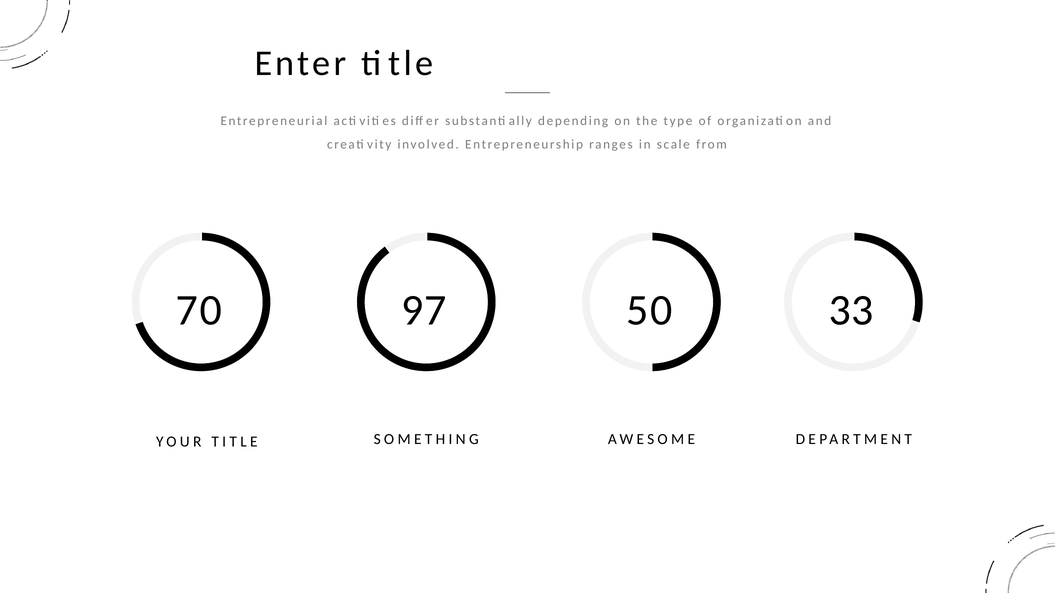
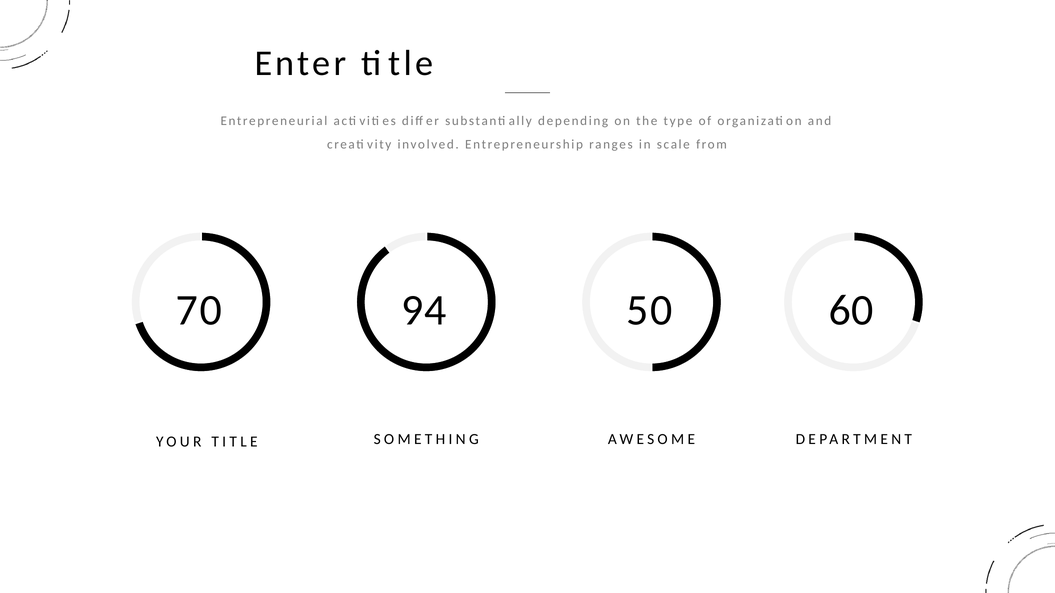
97: 97 -> 94 (424, 311)
33: 33 -> 60 (851, 311)
